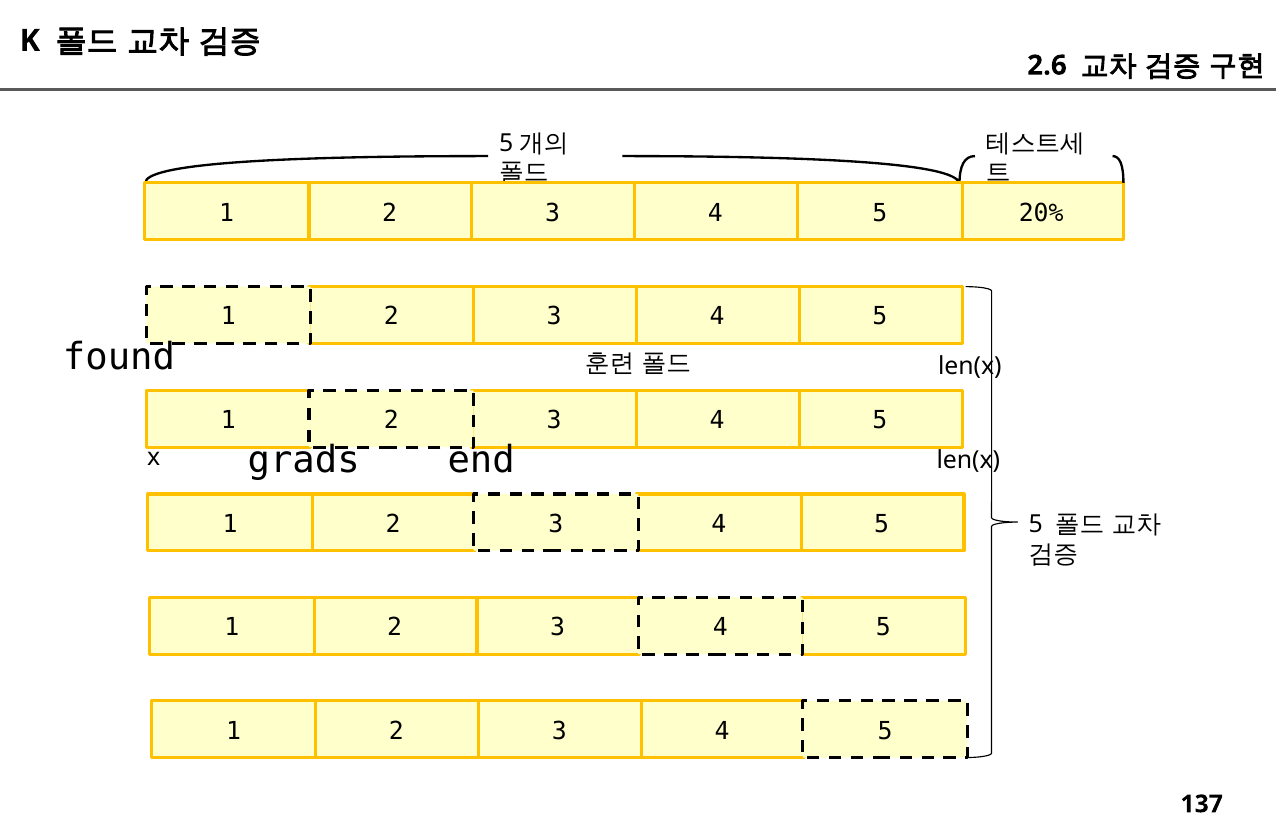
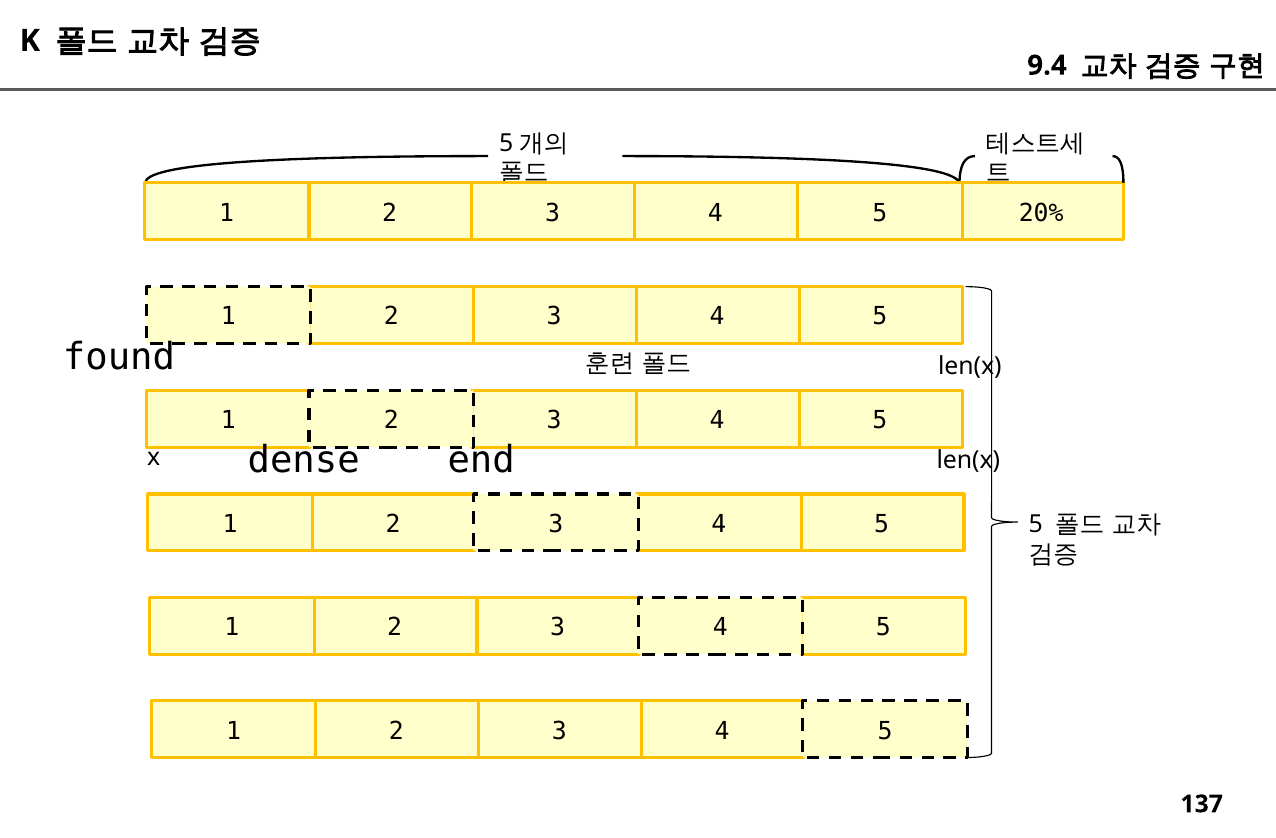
2.6: 2.6 -> 9.4 (1047, 65)
grads: grads -> dense (304, 460)
